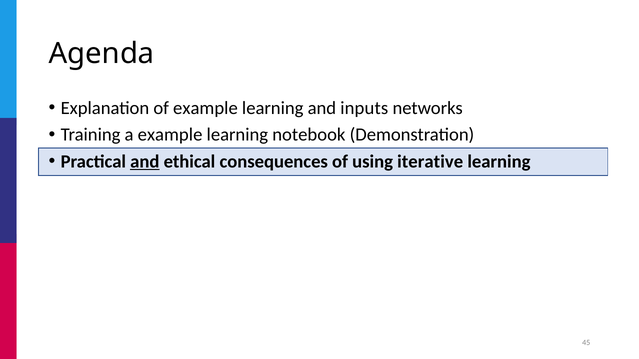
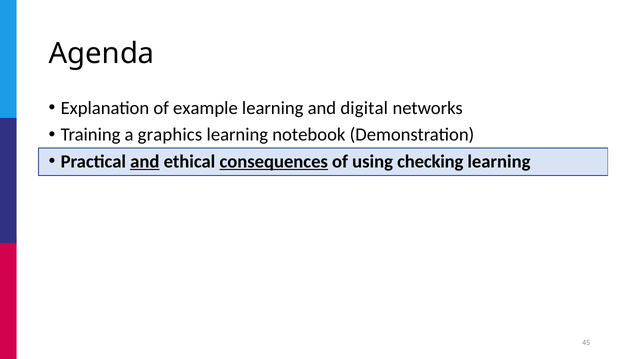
inputs: inputs -> digital (364, 108)
a example: example -> graphics (170, 135)
consequences underline: none -> present (274, 162)
iterative: iterative -> checking (430, 162)
